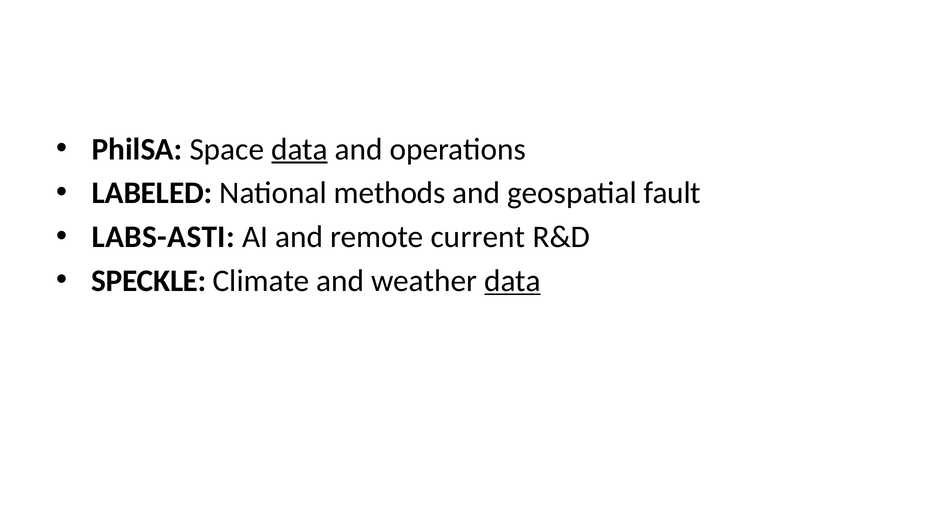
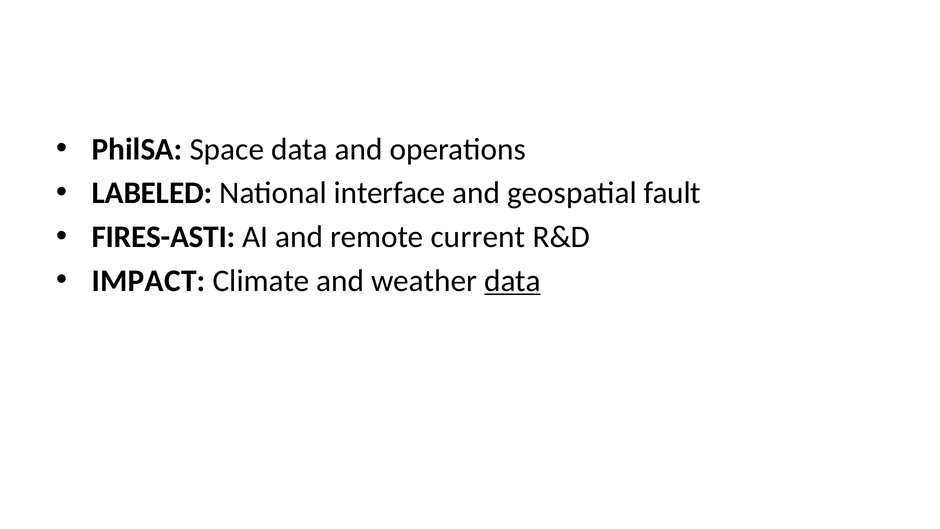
data underline: present -> none (299, 149)
methods: methods -> interface (390, 193)
LABS-ASTI: LABS-ASTI -> FIRES-ASTI (163, 237)
SPECKLE: SPECKLE -> IMPACT (149, 281)
